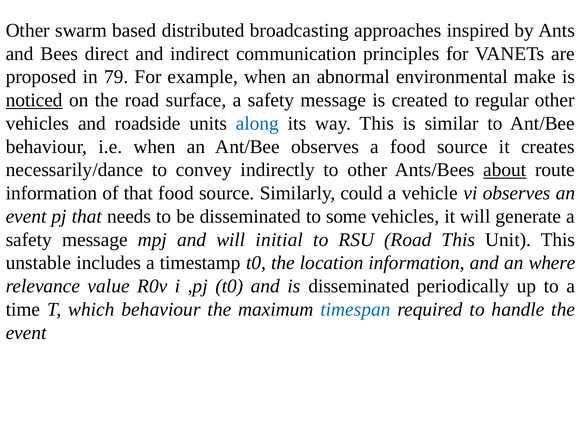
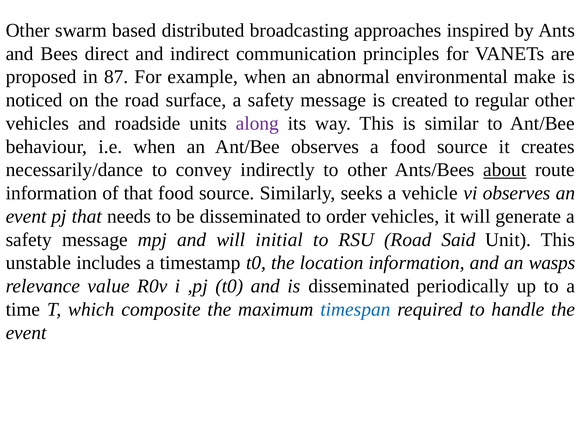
79: 79 -> 87 (116, 77)
noticed underline: present -> none (34, 100)
along colour: blue -> purple (257, 123)
could: could -> seeks (362, 193)
some: some -> order (346, 216)
Road This: This -> Said (458, 240)
where: where -> wasps (552, 263)
which behaviour: behaviour -> composite (161, 309)
